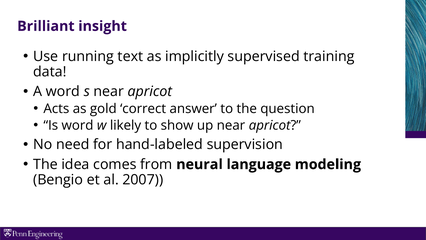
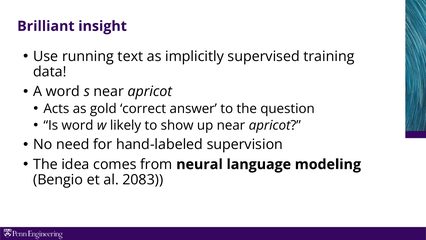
2007: 2007 -> 2083 (143, 180)
